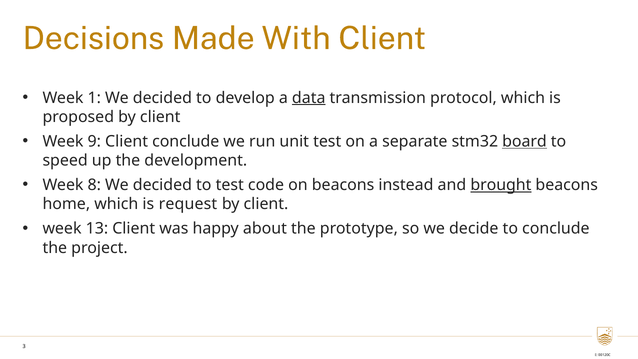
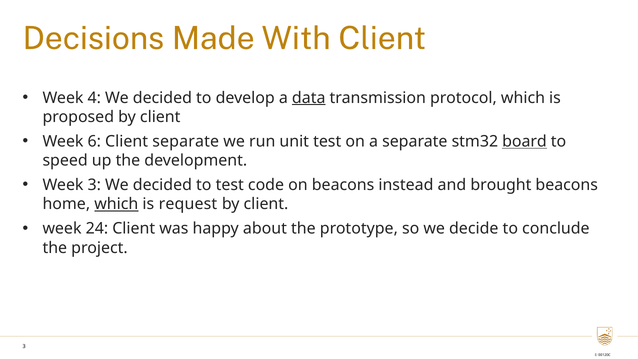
1: 1 -> 4 (94, 98)
9: 9 -> 6 (94, 141)
Client conclude: conclude -> separate (186, 141)
Week 8: 8 -> 3 (94, 185)
brought underline: present -> none (501, 185)
which underline: none -> present (116, 204)
13: 13 -> 24 (97, 229)
